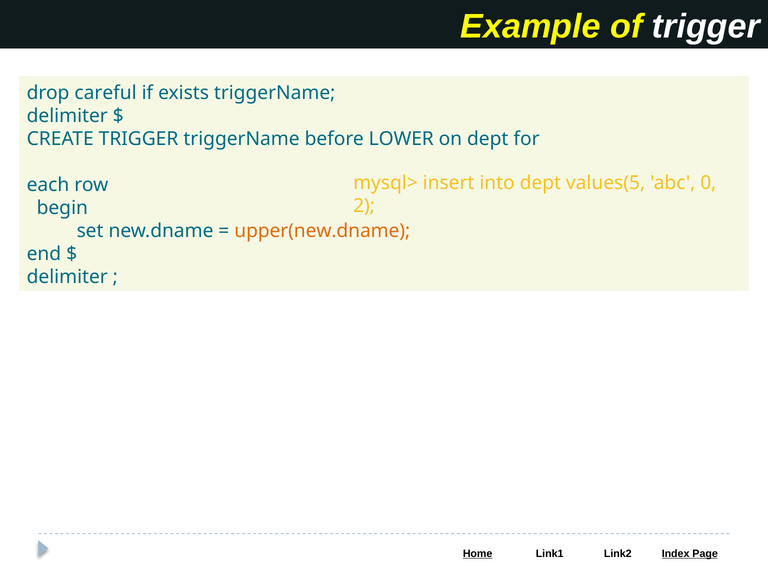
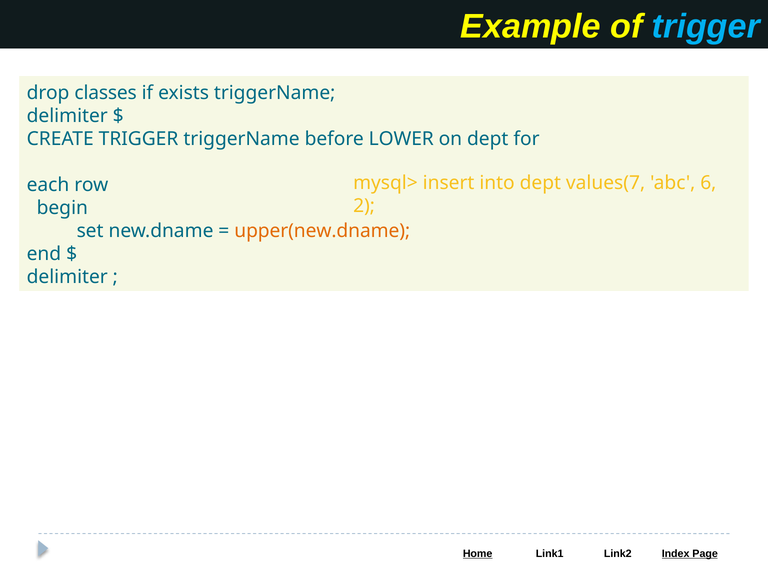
trigger colour: white -> light blue (706, 27)
careful: careful -> classes (106, 93)
values(5: values(5 -> values(7 (606, 183)
0: 0 -> 6 (708, 183)
